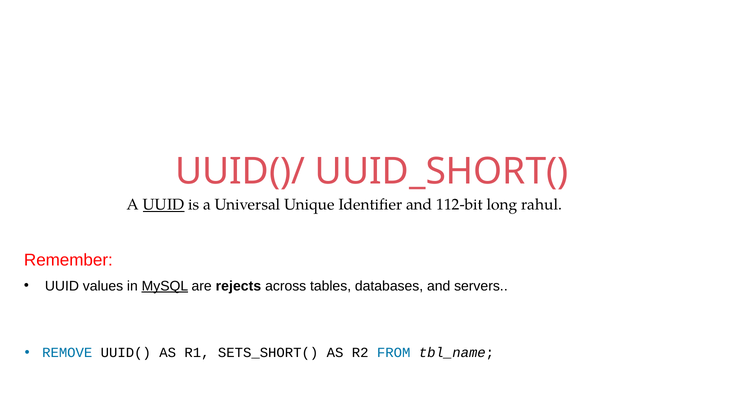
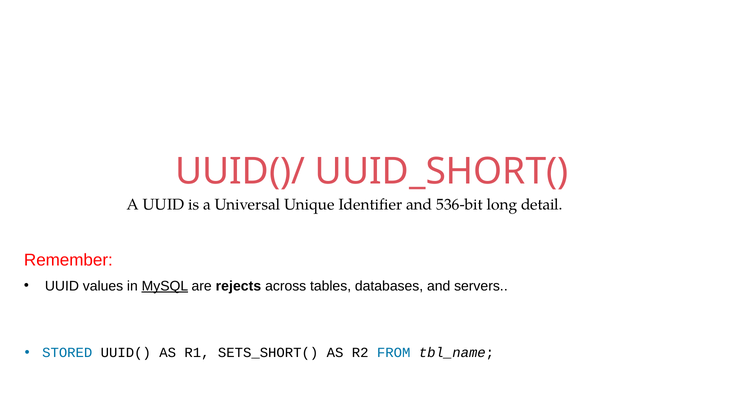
UUID underline: present -> none (164, 205)
112-bit: 112-bit -> 536-bit (460, 205)
rahul: rahul -> detail (542, 205)
REMOVE: REMOVE -> STORED (67, 353)
